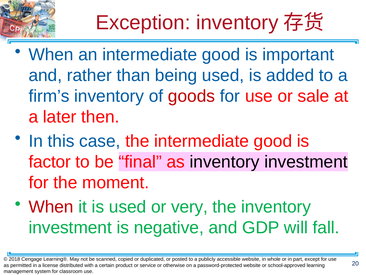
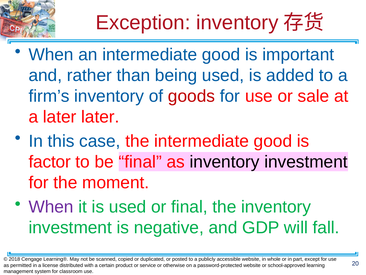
later then: then -> later (100, 117)
When colour: red -> purple (51, 207)
or very: very -> final (189, 207)
